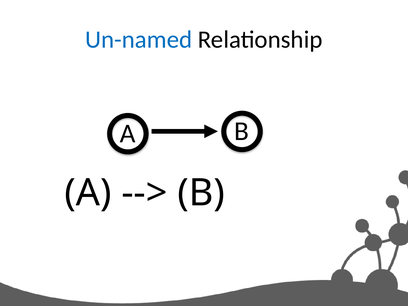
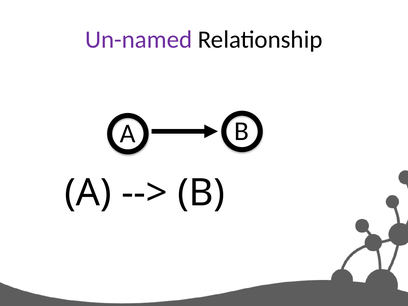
Un-named colour: blue -> purple (139, 39)
